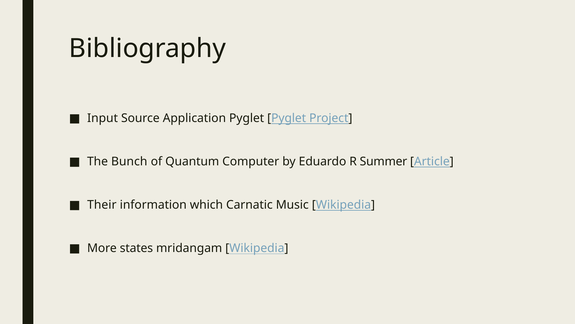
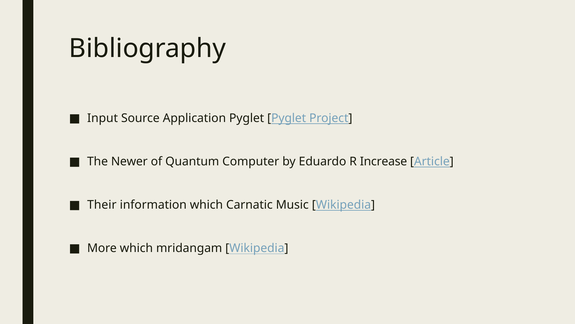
Bunch: Bunch -> Newer (129, 161)
Summer: Summer -> Increase (384, 161)
More states: states -> which (136, 248)
